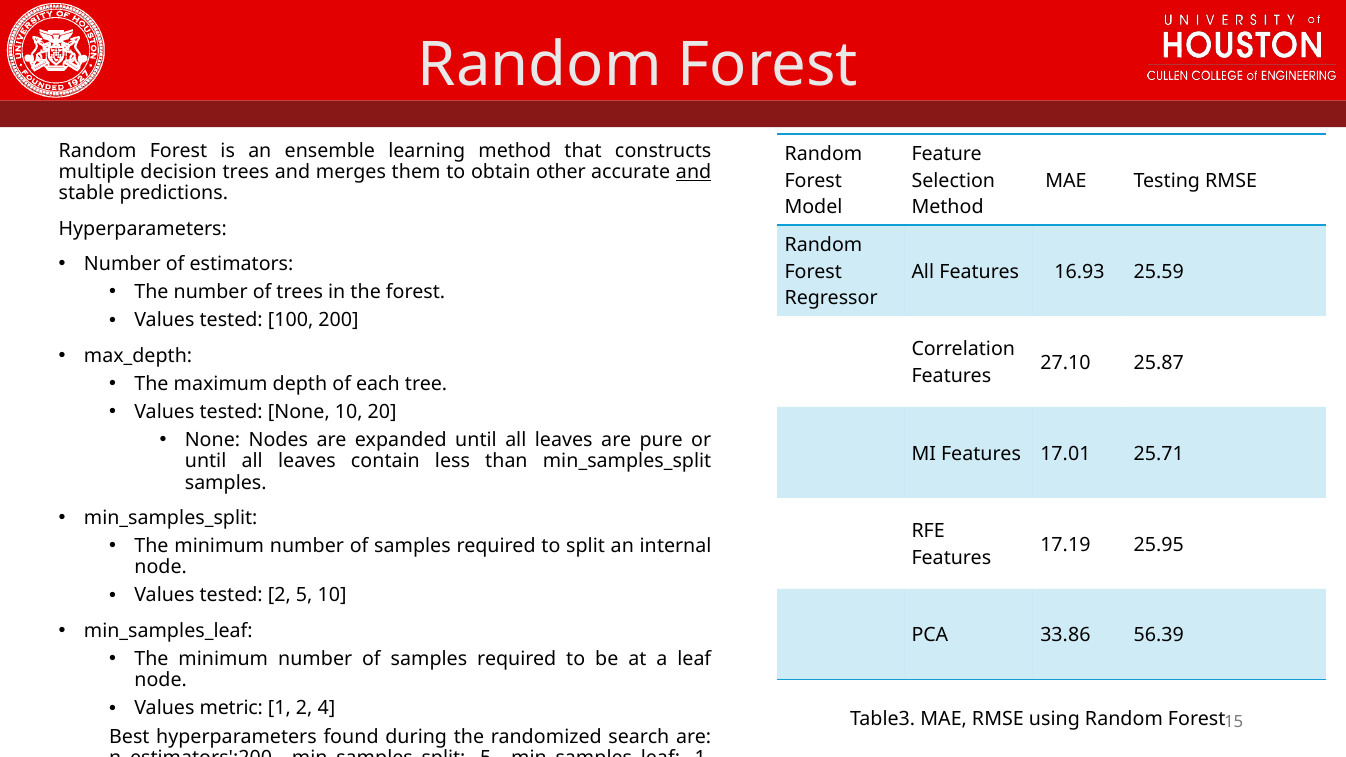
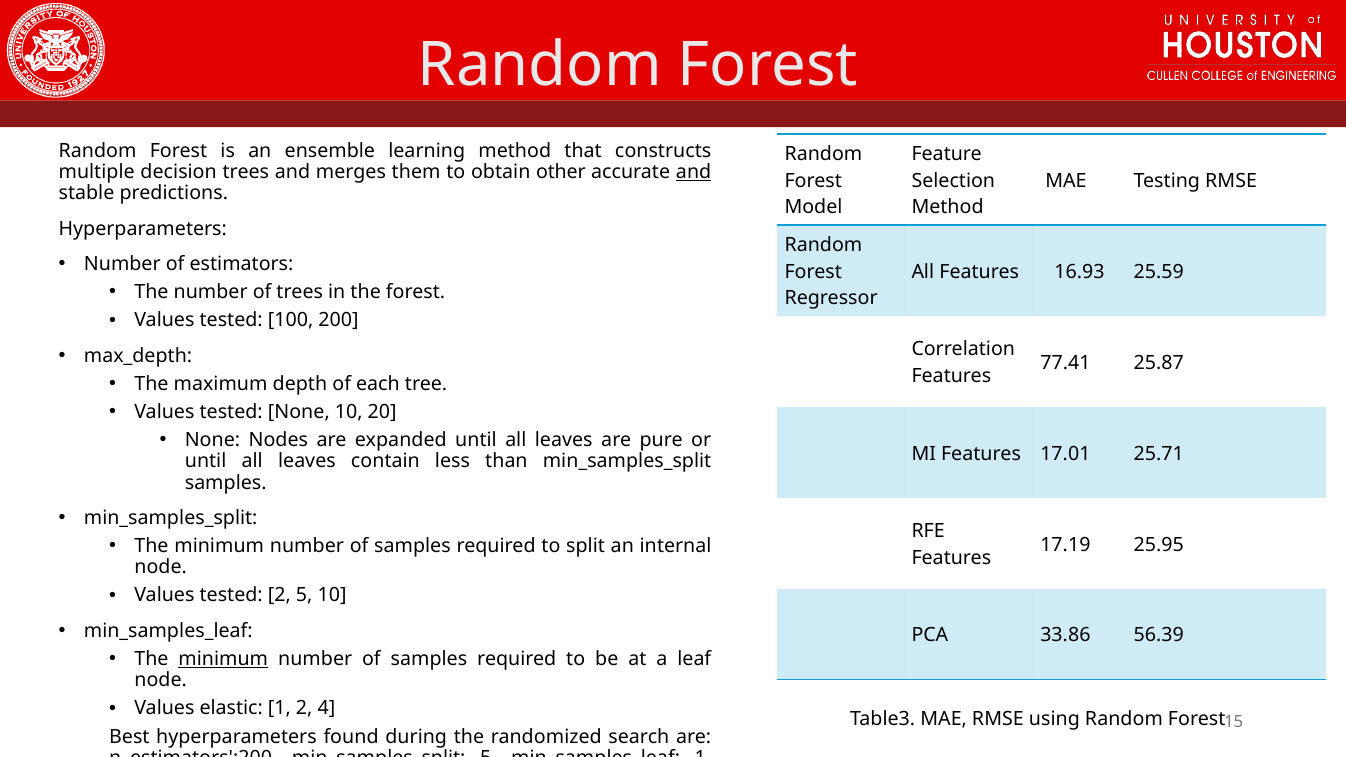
27.10: 27.10 -> 77.41 (1065, 363)
minimum underline: none -> present (223, 659)
metric: metric -> elastic (231, 709)
